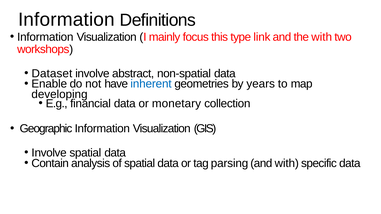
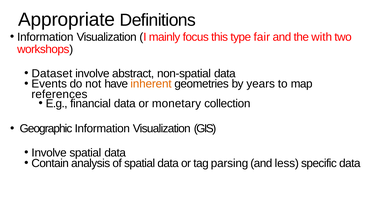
Information: Information -> Appropriate (67, 20)
link: link -> fair (262, 37)
Enable: Enable -> Events (49, 84)
inherent colour: blue -> orange (151, 84)
developing: developing -> references (59, 94)
and with: with -> less (287, 163)
